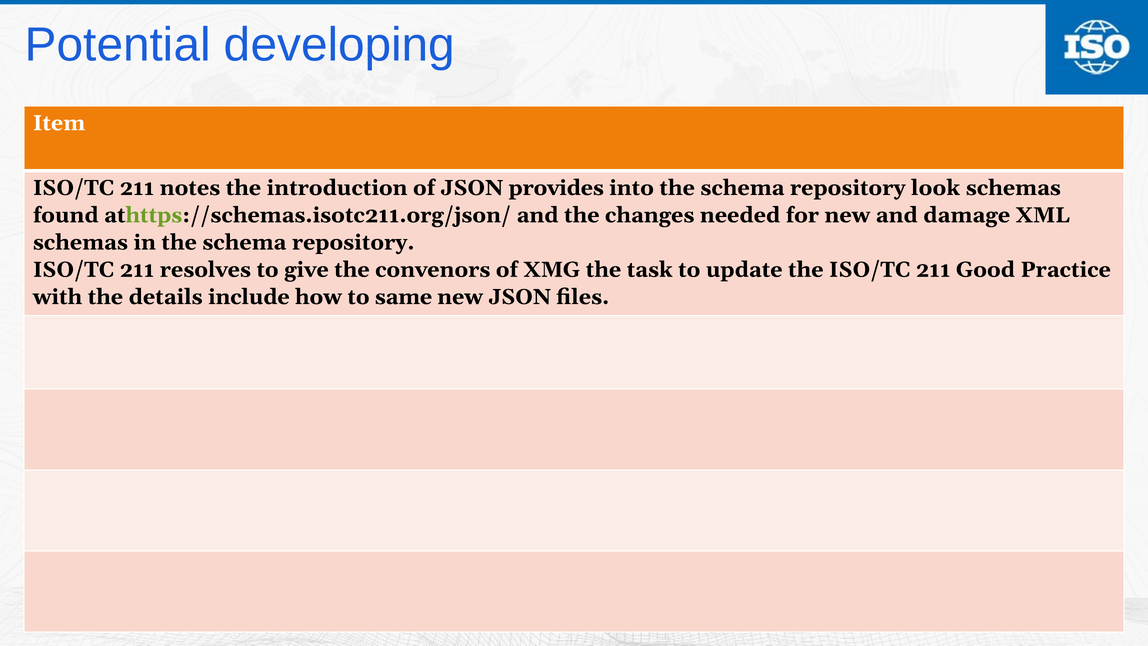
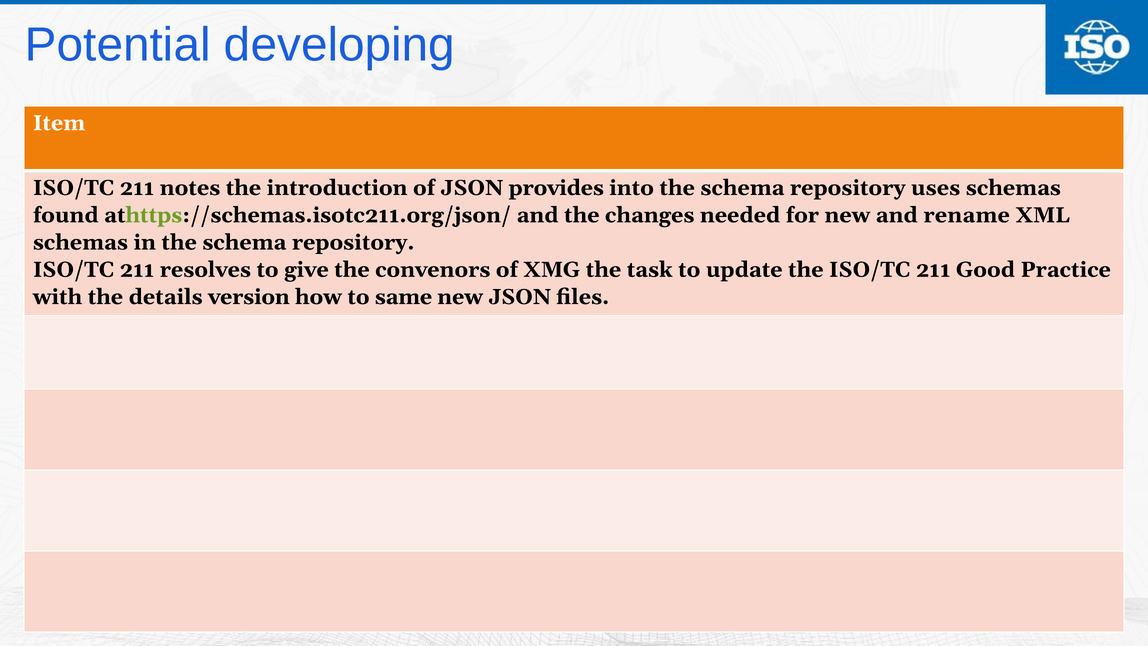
look: look -> uses (936, 188)
damage: damage -> rename (967, 215)
include: include -> version (249, 297)
